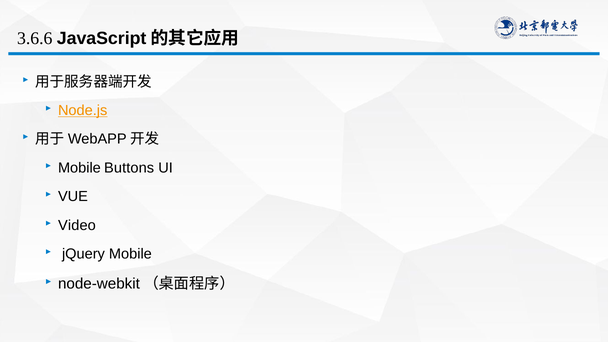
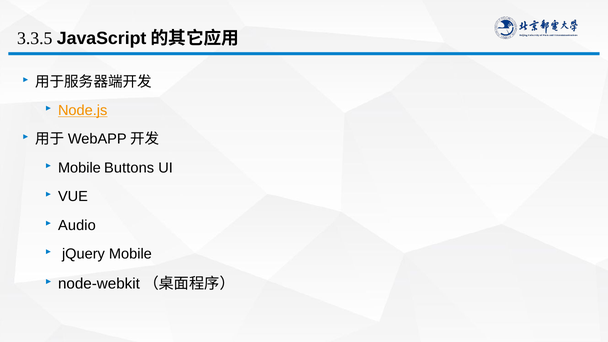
3.6.6: 3.6.6 -> 3.3.5 (35, 38)
Video: Video -> Audio (77, 225)
